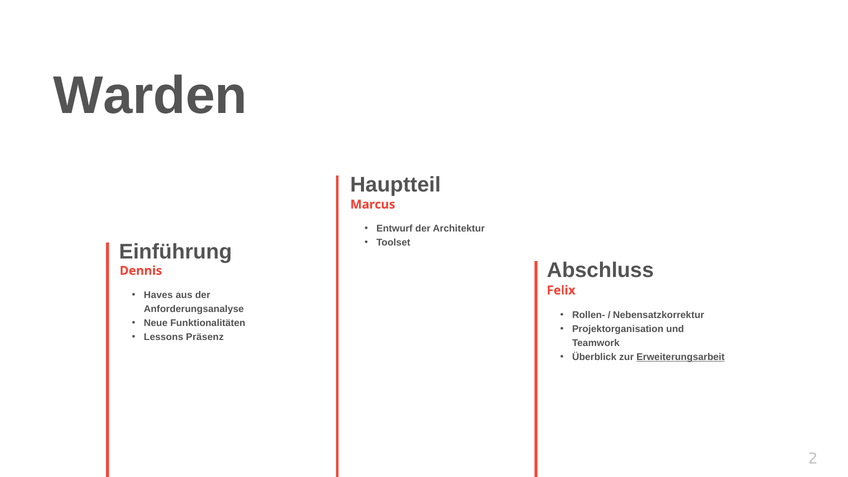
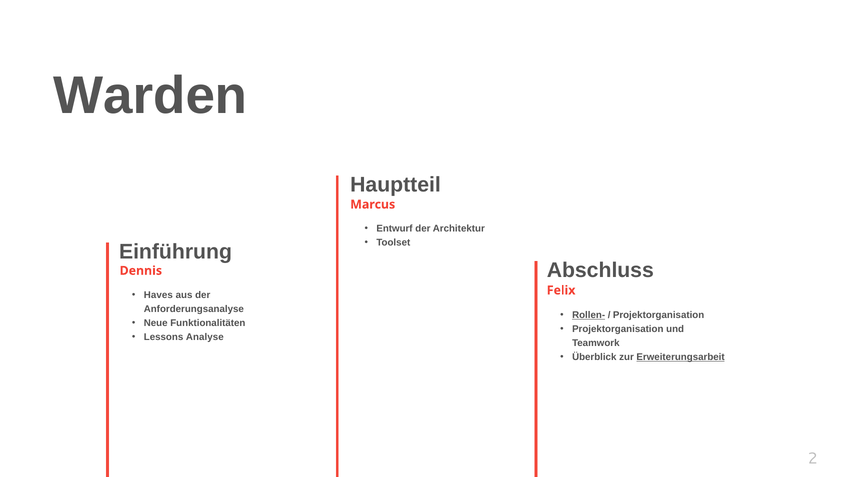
Rollen- underline: none -> present (589, 315)
Nebensatzkorrektur: Nebensatzkorrektur -> Projektorganisation (659, 315)
Präsenz: Präsenz -> Analyse (205, 337)
